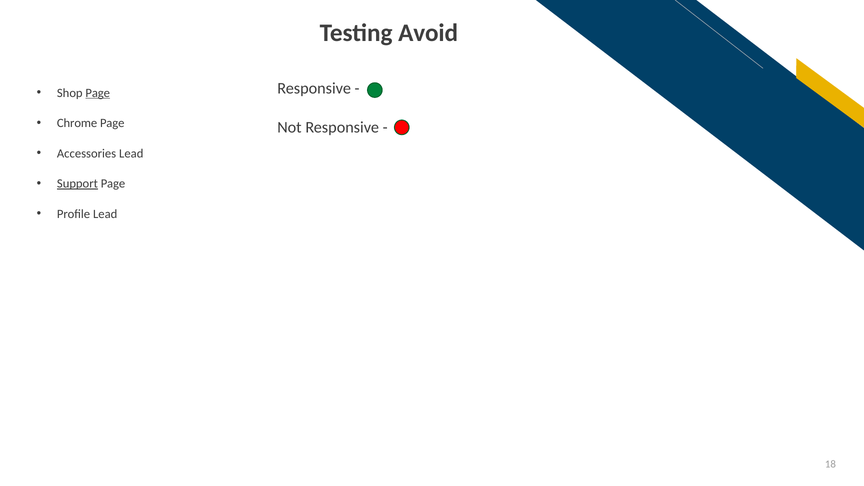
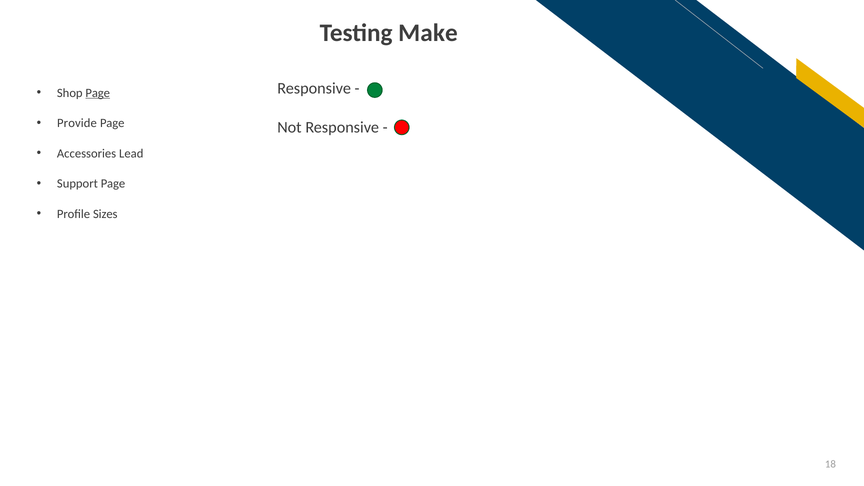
Avoid: Avoid -> Make (428, 33)
Chrome: Chrome -> Provide (77, 123)
Support underline: present -> none (77, 184)
Profile Lead: Lead -> Sizes (105, 214)
